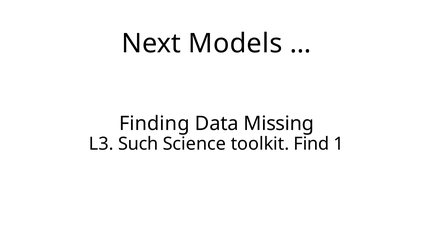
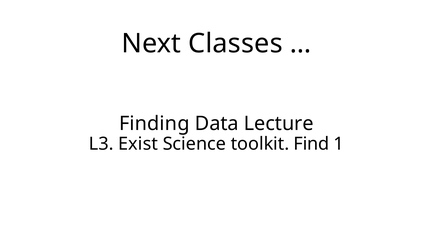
Models: Models -> Classes (235, 44)
Missing: Missing -> Lecture (279, 123)
Such: Such -> Exist (138, 144)
